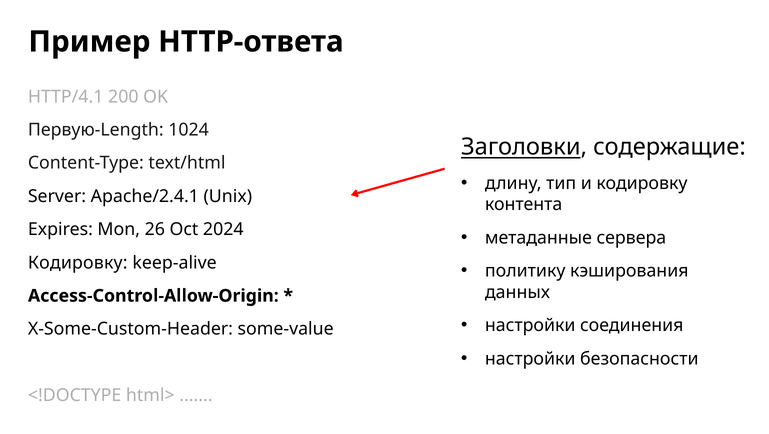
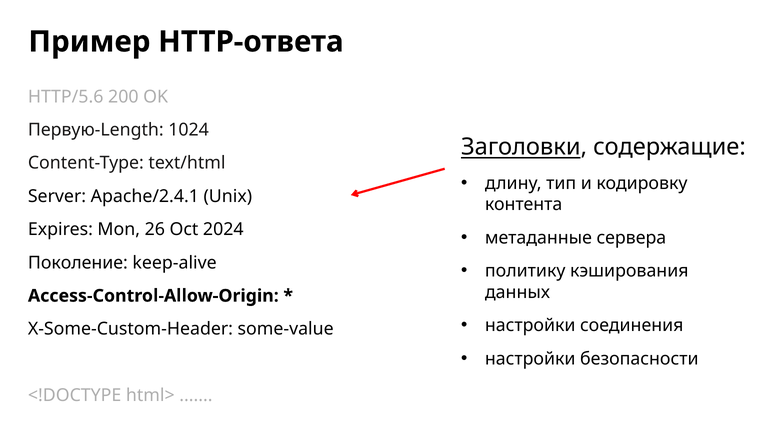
HTTP/4.1: HTTP/4.1 -> HTTP/5.6 (66, 97)
Кодировку: Кодировку -> Поколение (78, 262)
